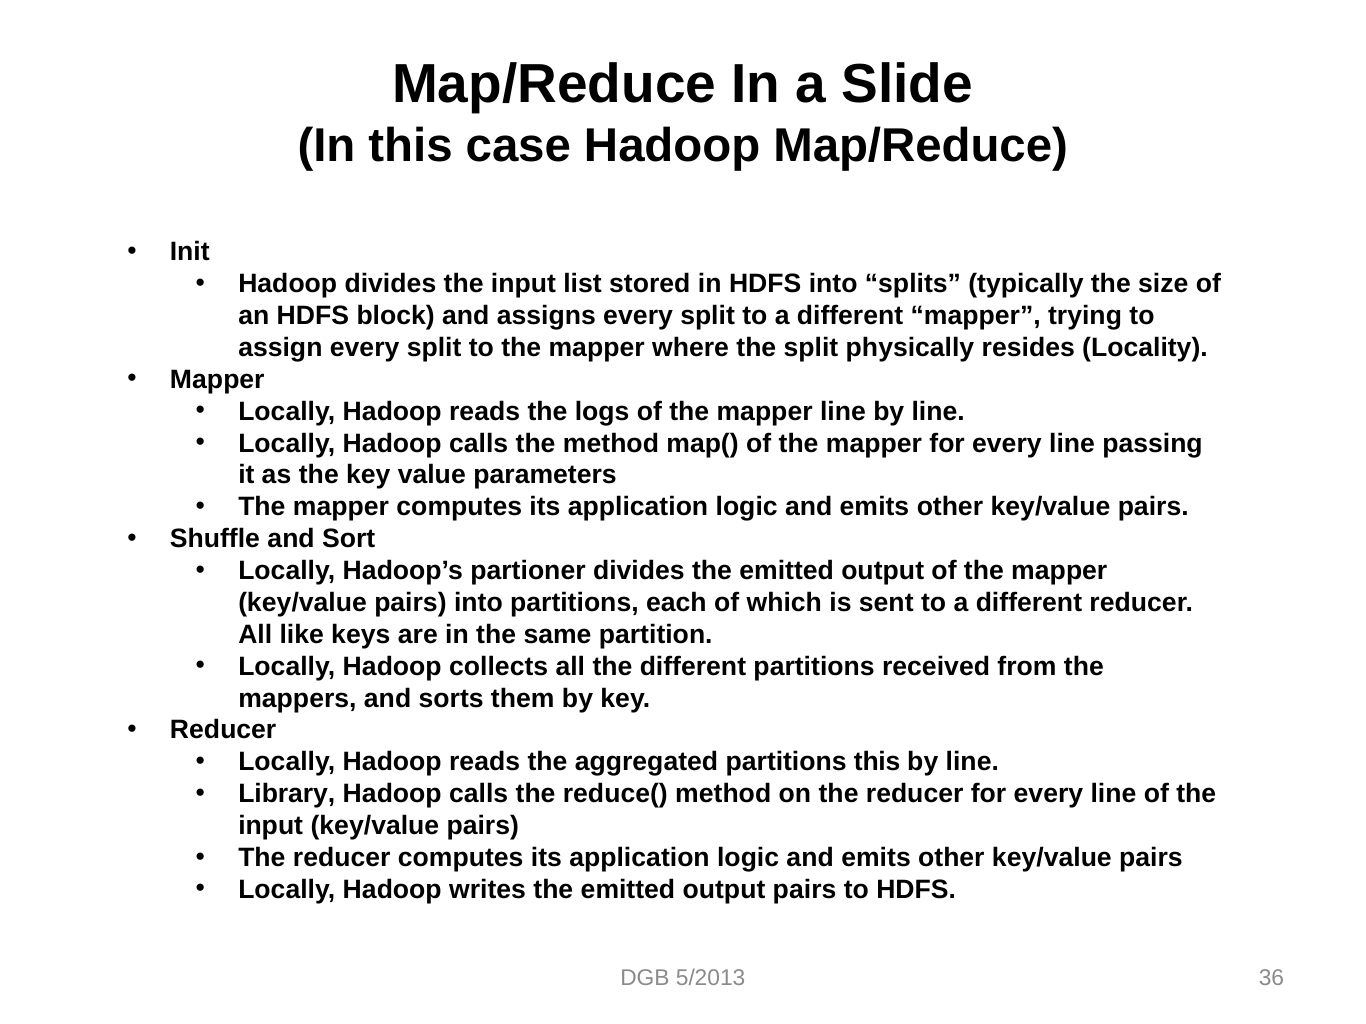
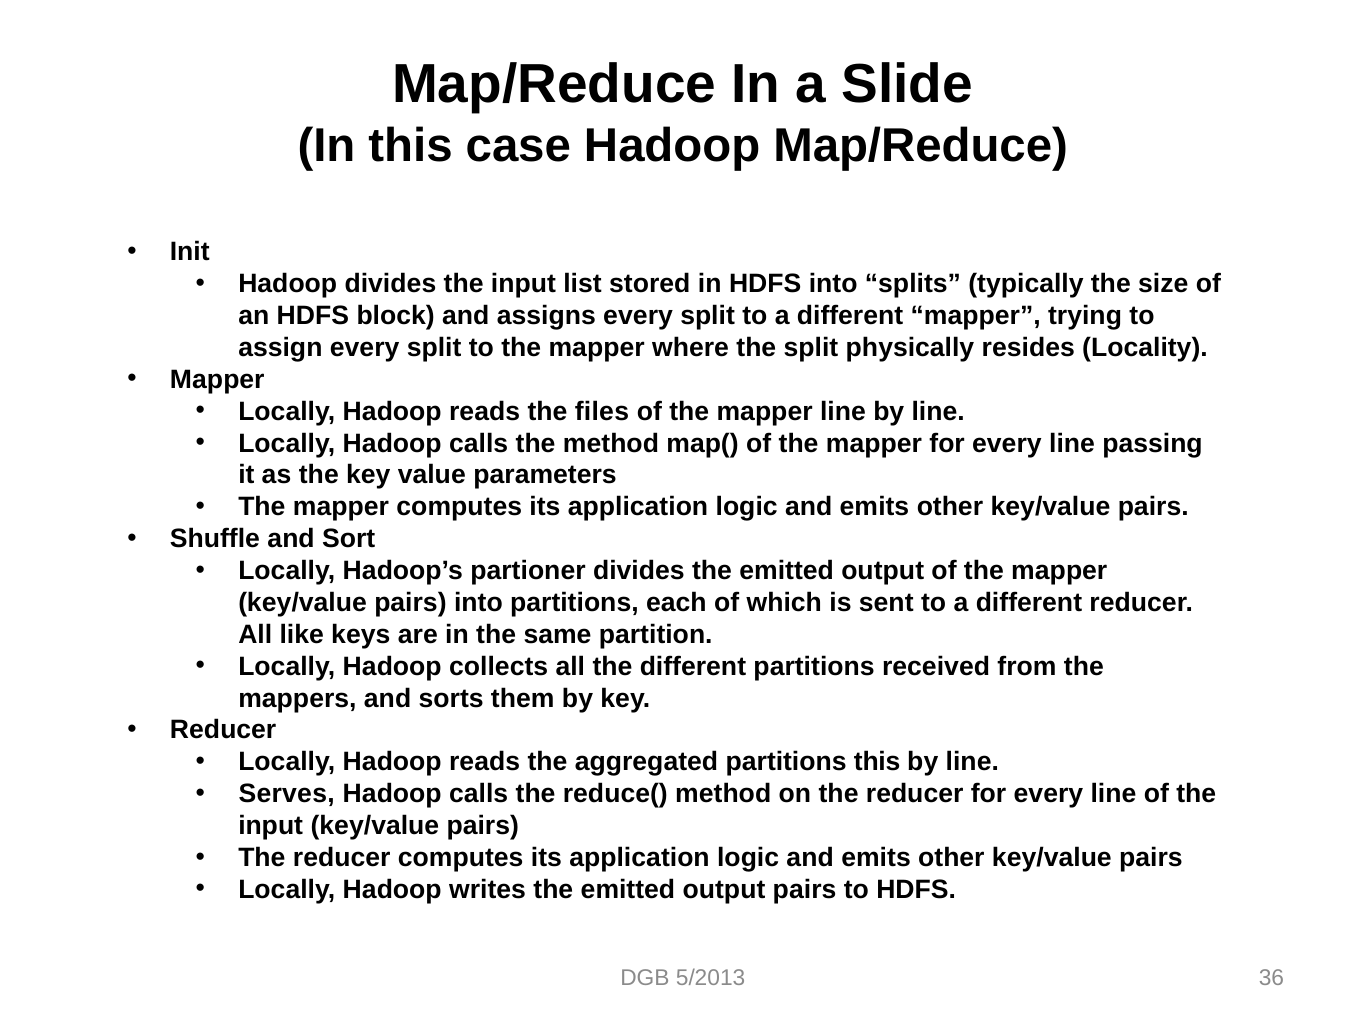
logs: logs -> files (602, 412)
Library: Library -> Serves (287, 794)
